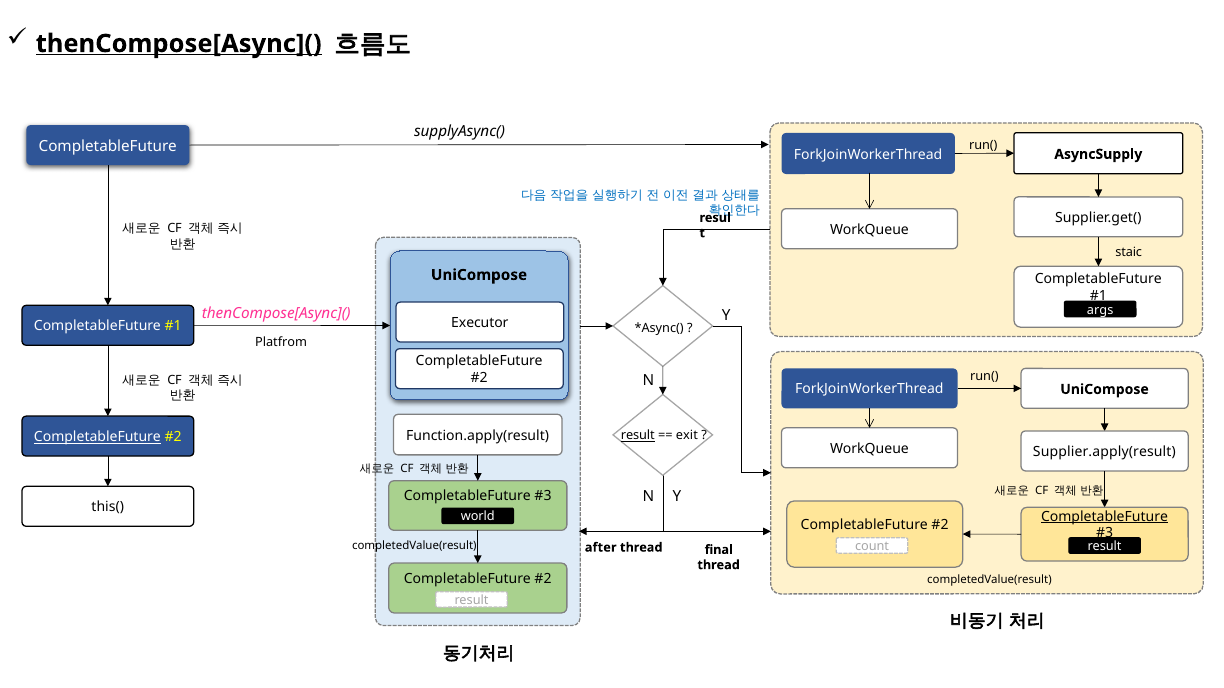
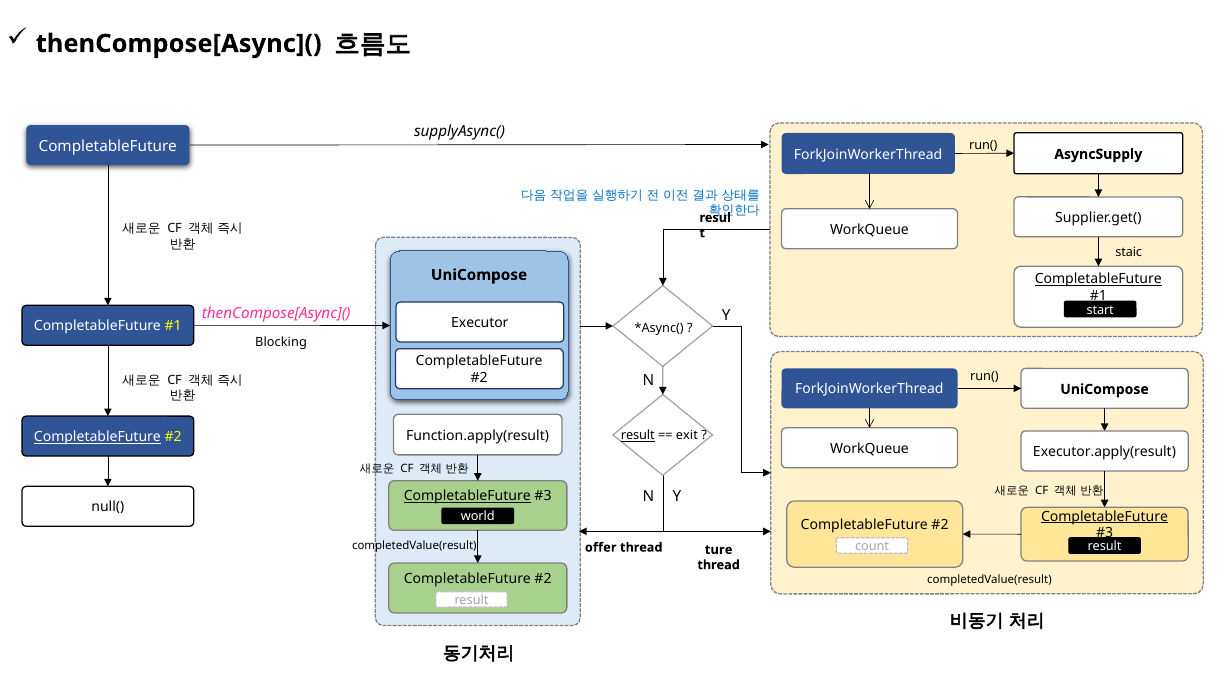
thenCompose[Async]( underline: present -> none (179, 44)
CompletableFuture underline: none -> present (1098, 279)
args: args -> start (1100, 310)
Platfrom: Platfrom -> Blocking (281, 342)
Supplier.apply(result: Supplier.apply(result -> Executor.apply(result (1104, 452)
CompletableFuture underline: none -> present (467, 497)
this(: this( -> null( (108, 508)
after: after -> offer (601, 548)
final: final -> ture (719, 550)
